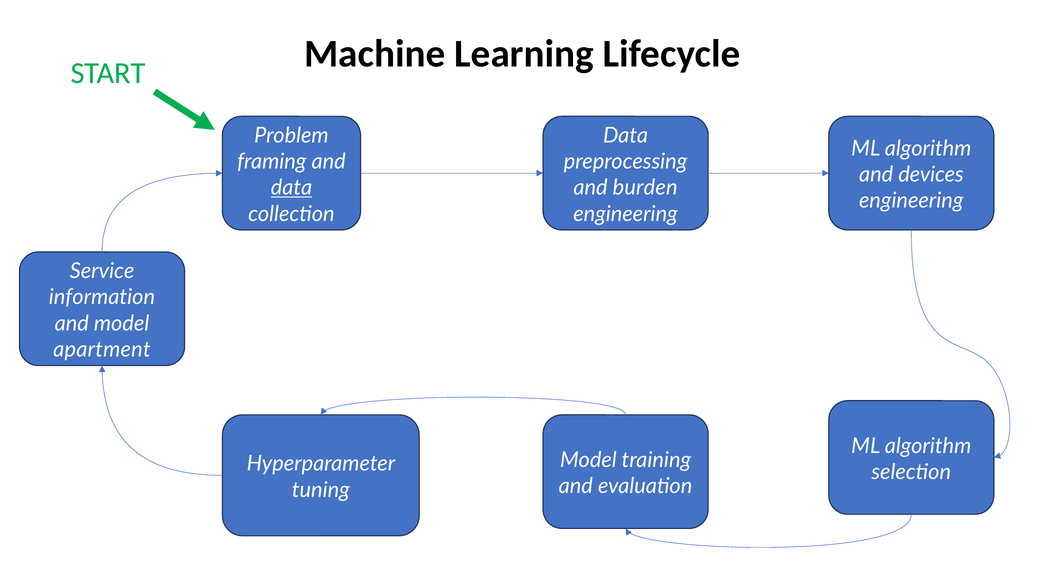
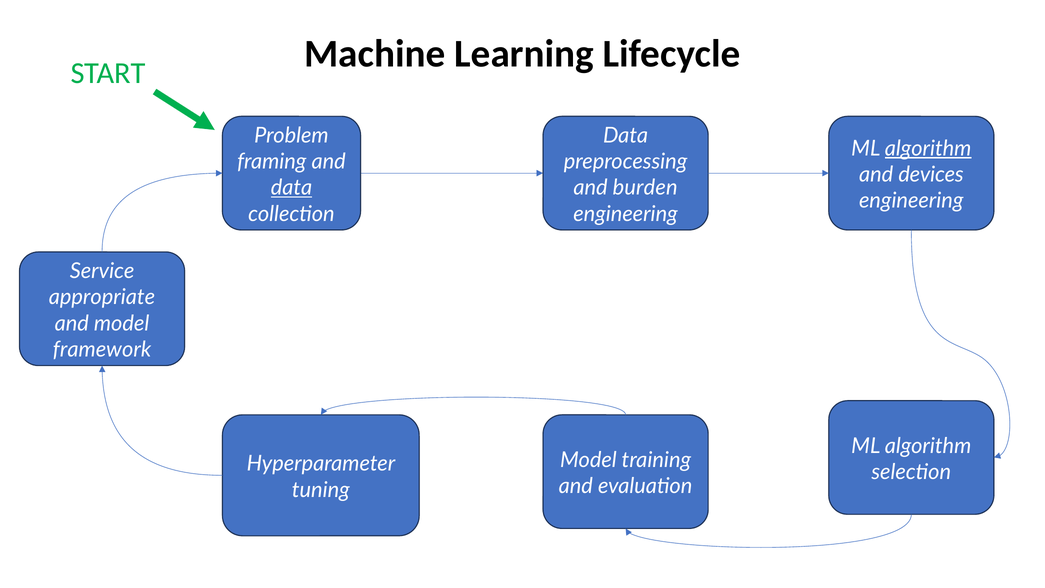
algorithm underline: none -> present (928, 148)
information: information -> appropriate (102, 297)
apartment: apartment -> framework (102, 349)
